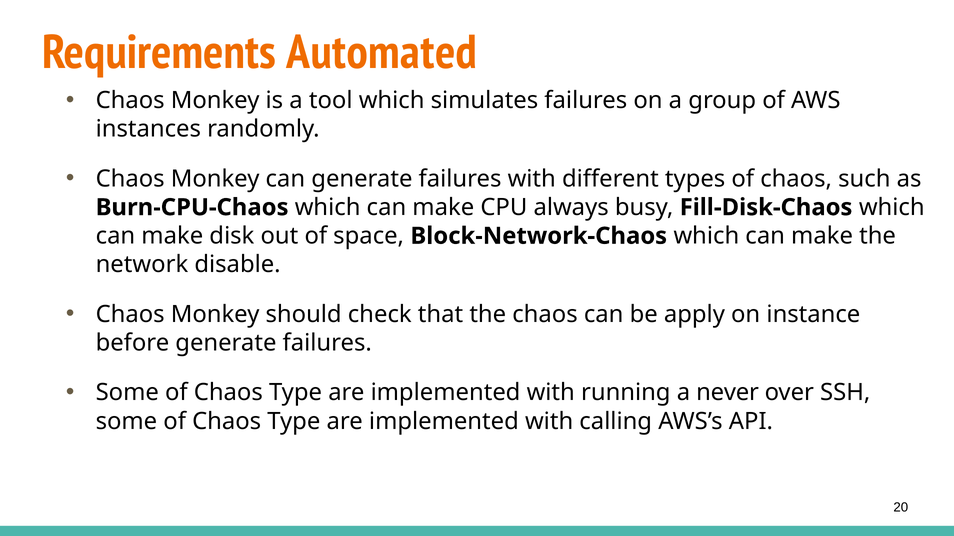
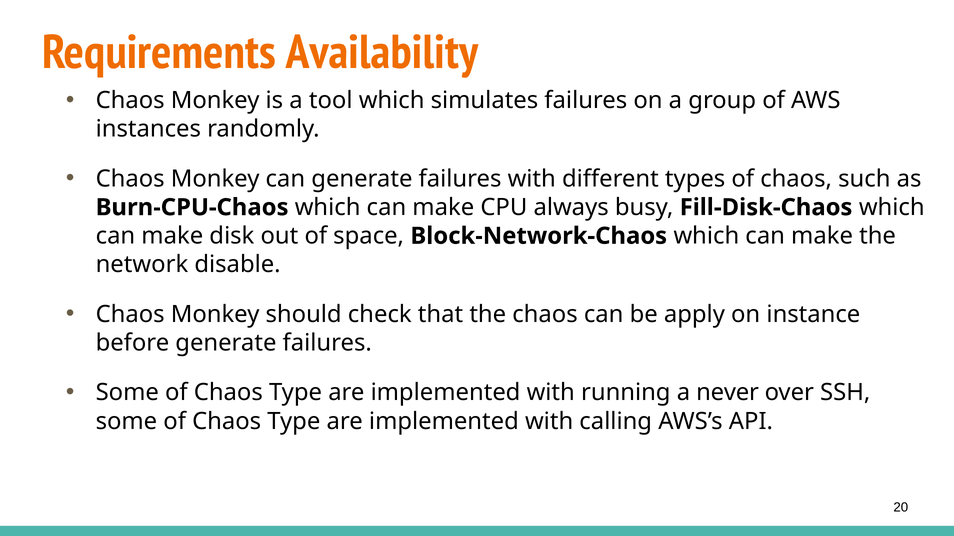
Automated: Automated -> Availability (382, 52)
